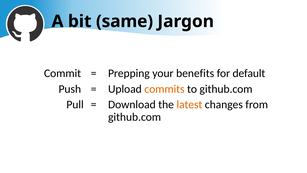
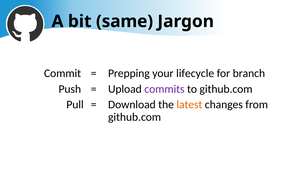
benefits: benefits -> lifecycle (195, 73)
default: default -> branch (249, 73)
commits colour: orange -> purple (164, 89)
